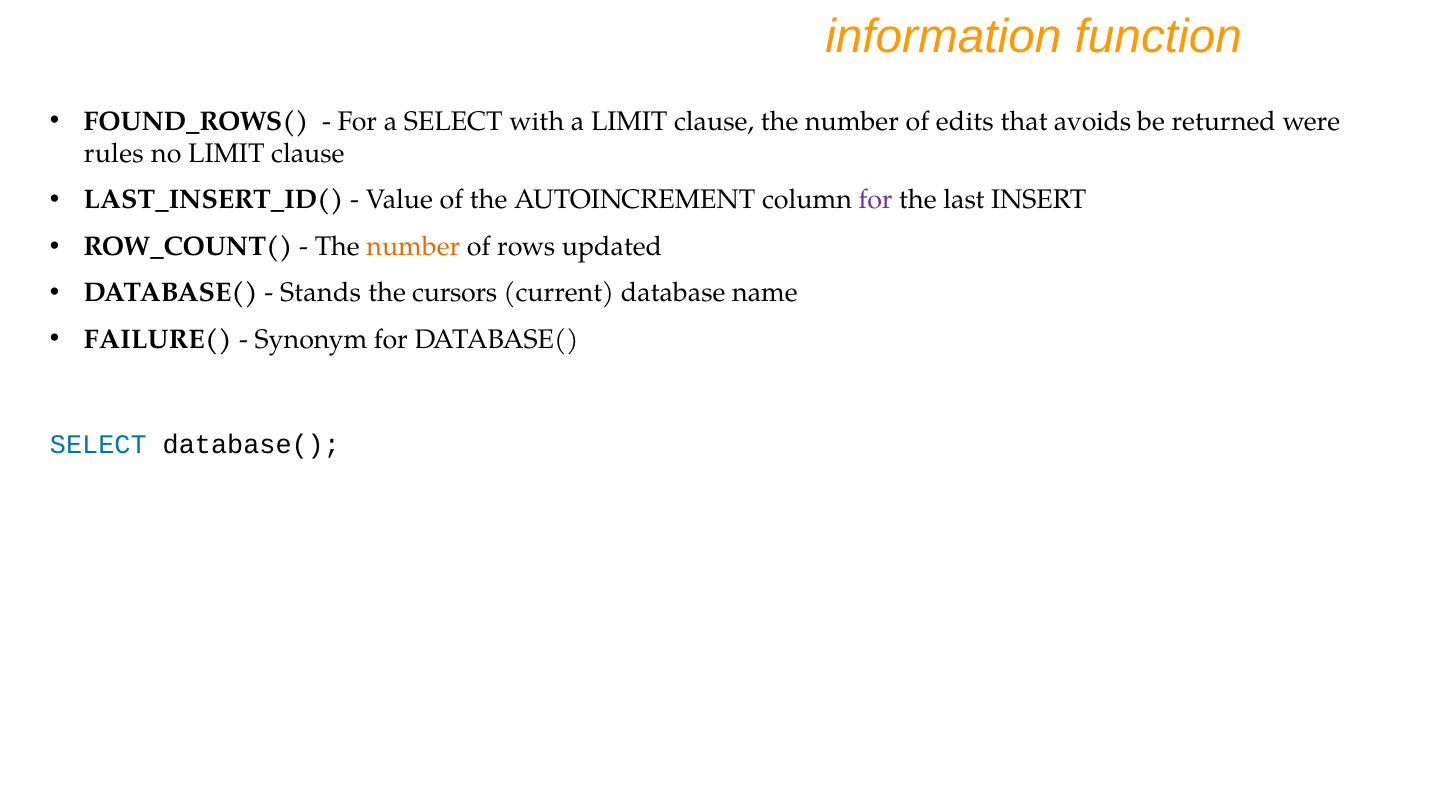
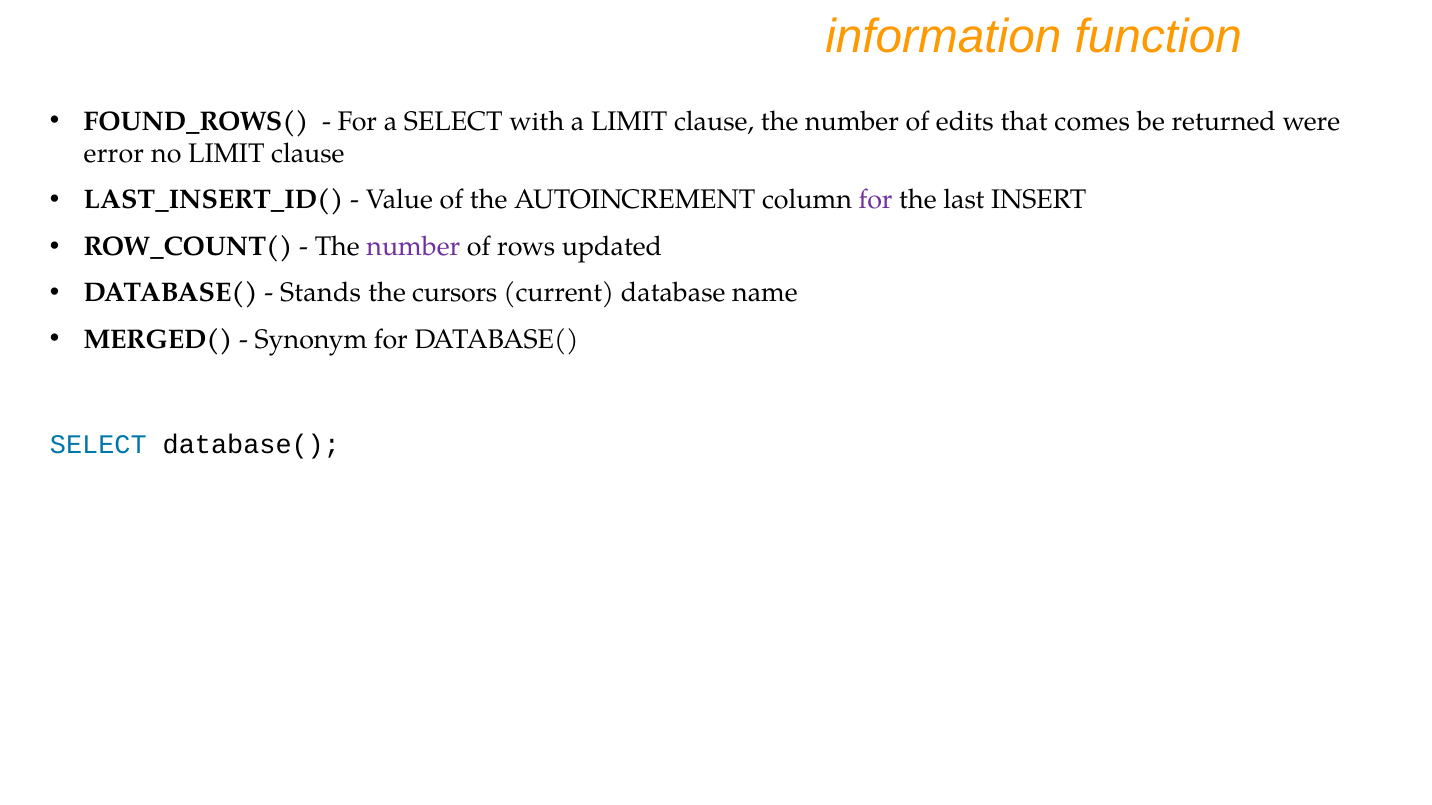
avoids: avoids -> comes (1092, 121)
rules: rules -> error (114, 154)
number colour: orange -> purple (413, 247)
FAILURE(: FAILURE( -> MERGED( (158, 340)
